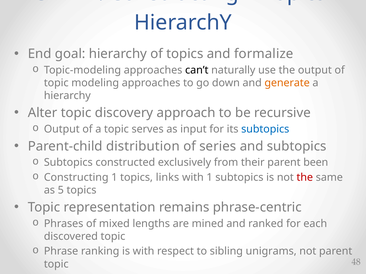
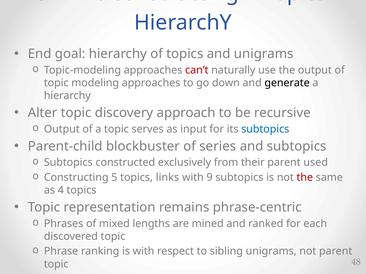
and formalize: formalize -> unigrams (264, 54)
can’t colour: black -> red (197, 70)
generate colour: orange -> black (287, 83)
distribution: distribution -> blockbuster (143, 146)
been: been -> used (316, 163)
Constructing 1: 1 -> 5 (114, 178)
with 1: 1 -> 9 (210, 178)
5: 5 -> 4 (61, 190)
